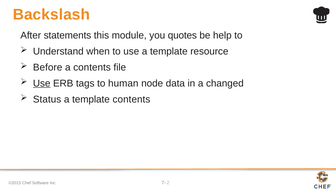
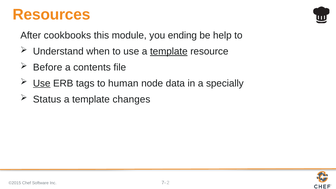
Backslash: Backslash -> Resources (52, 15)
statements: statements -> cookbooks (67, 35)
quotes: quotes -> ending (182, 35)
template underline: none -> present (169, 51)
changed: changed -> specially (225, 83)
template contents: contents -> changes (131, 99)
